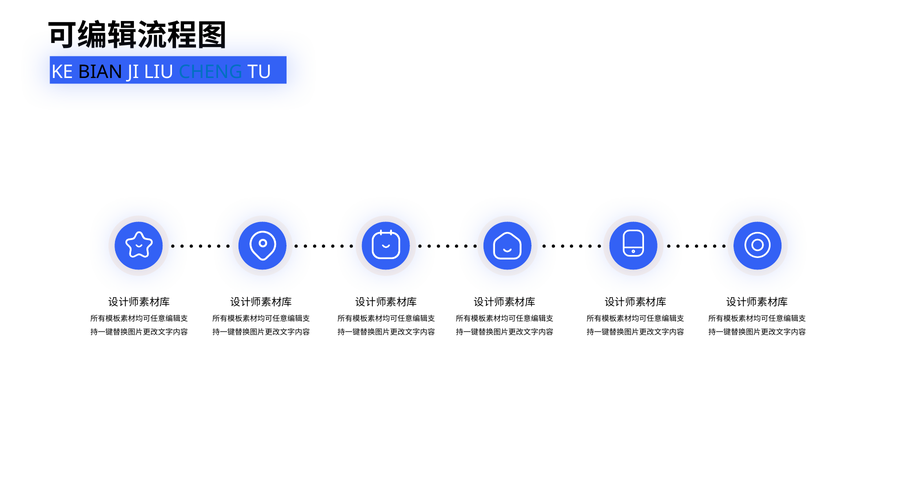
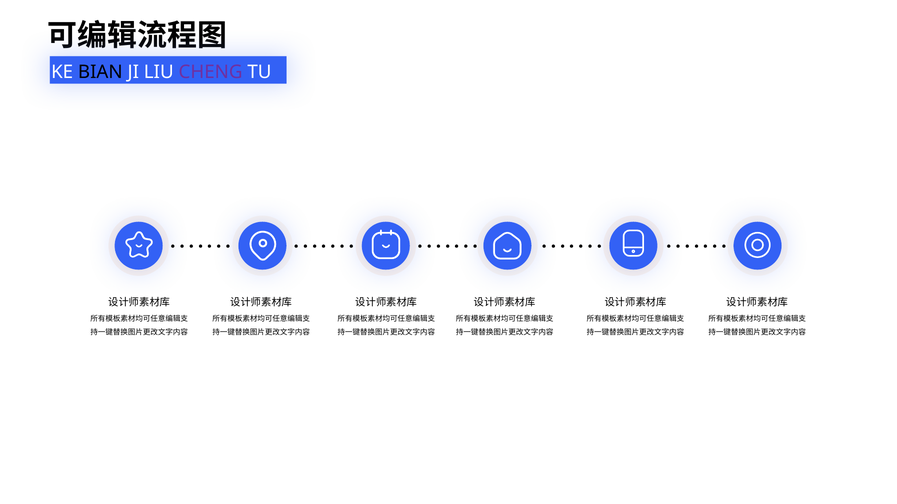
CHENG colour: blue -> purple (211, 72)
